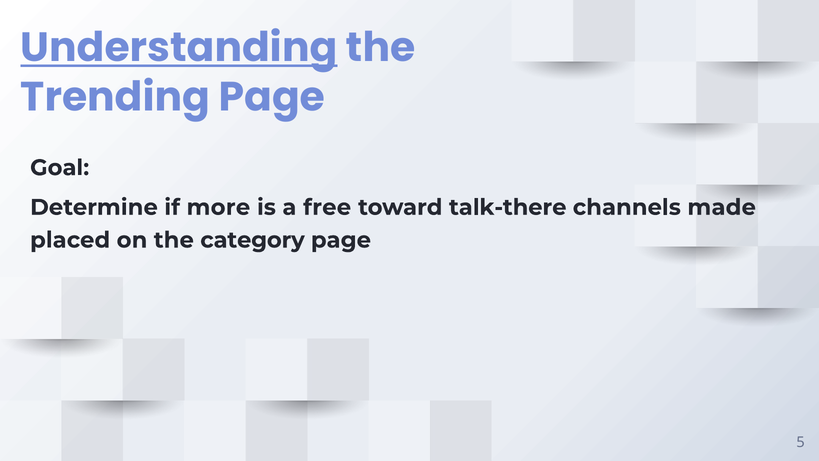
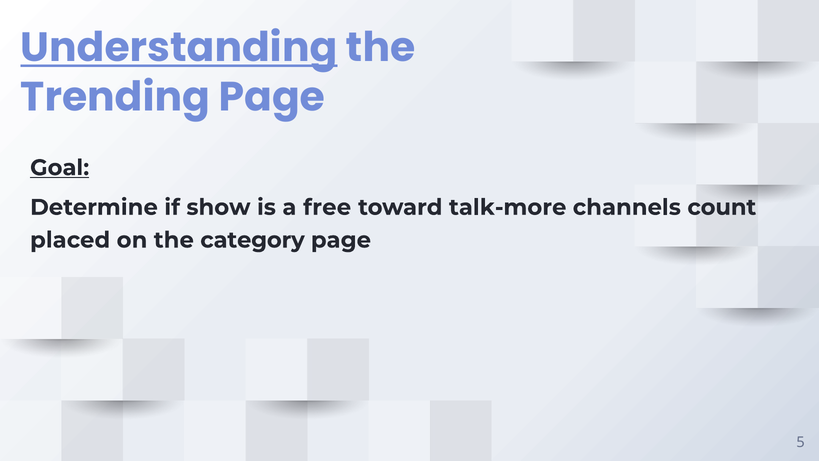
Goal underline: none -> present (60, 168)
more: more -> show (218, 207)
talk-there: talk-there -> talk-more (508, 207)
made: made -> count (722, 207)
